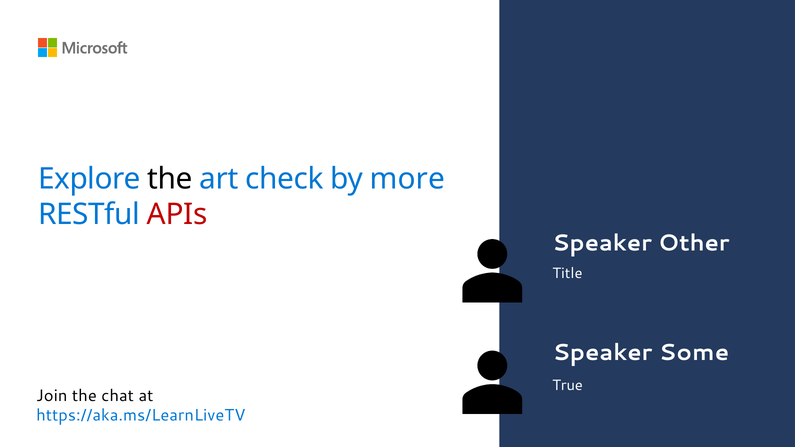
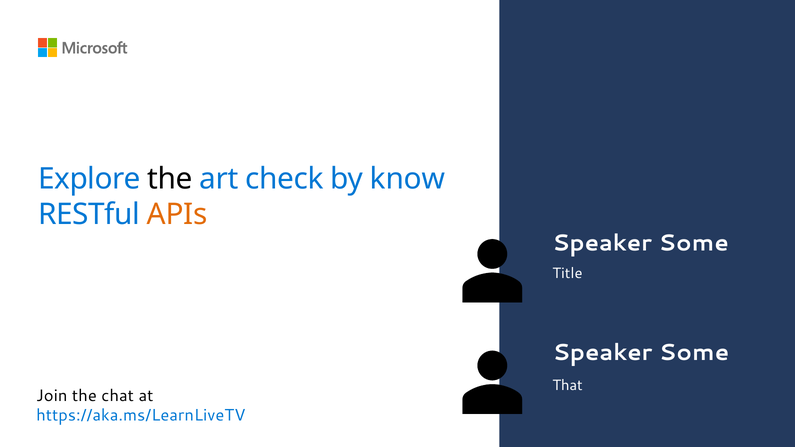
more: more -> know (408, 179)
APIs colour: red -> orange (177, 215)
Other: Other -> Some (694, 243)
True: True -> That (567, 386)
